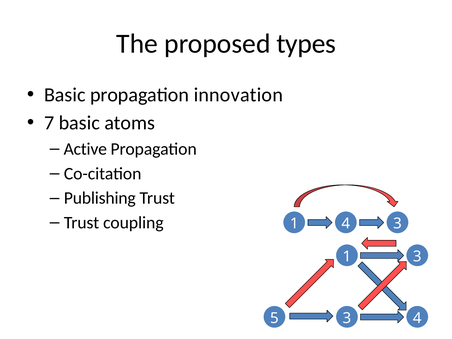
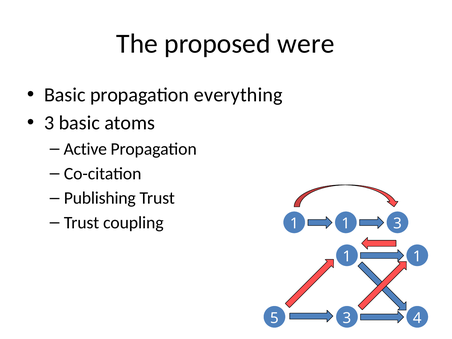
types: types -> were (306, 44)
innovation: innovation -> everything (238, 95)
7: 7 -> 3 (49, 123)
coupling 1 4: 4 -> 1 (346, 224)
3: 3 -> 1 (417, 257)
